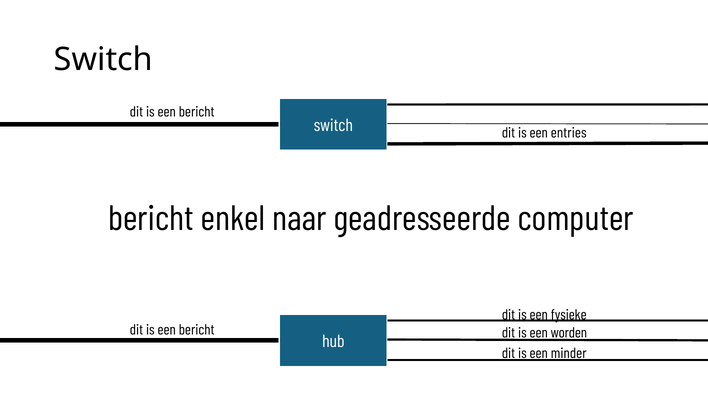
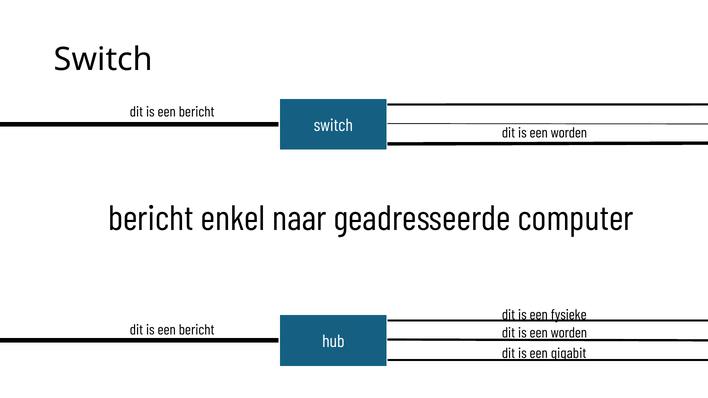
entries: entries -> worden (569, 133)
minder: minder -> gigabit (569, 354)
